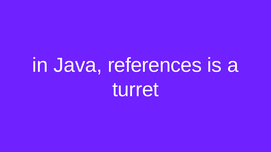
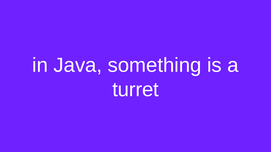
references: references -> something (155, 65)
